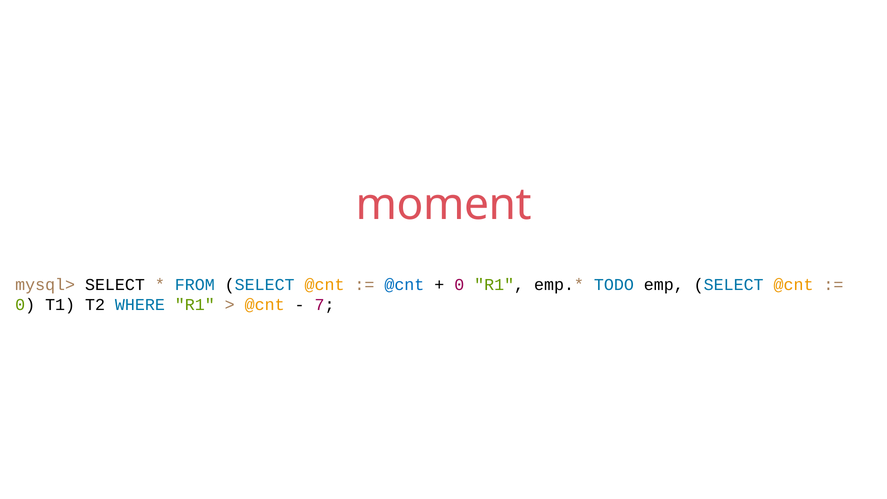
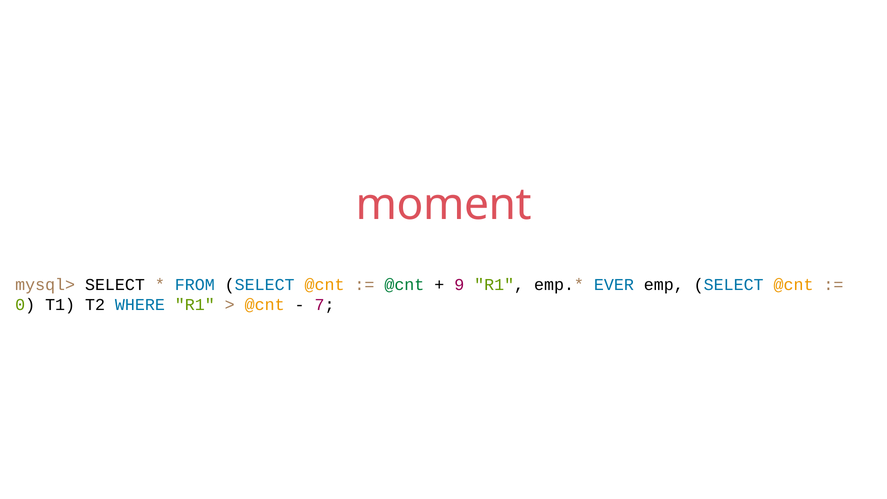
@cnt colour: blue -> green (404, 285)
0: 0 -> 9 (459, 285)
TODO: TODO -> EVER (614, 285)
